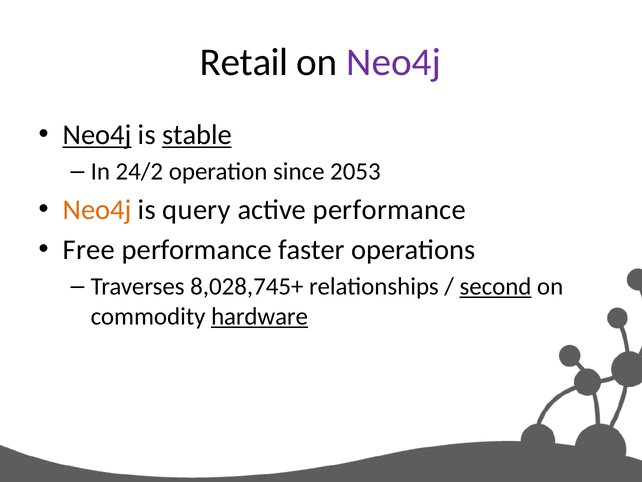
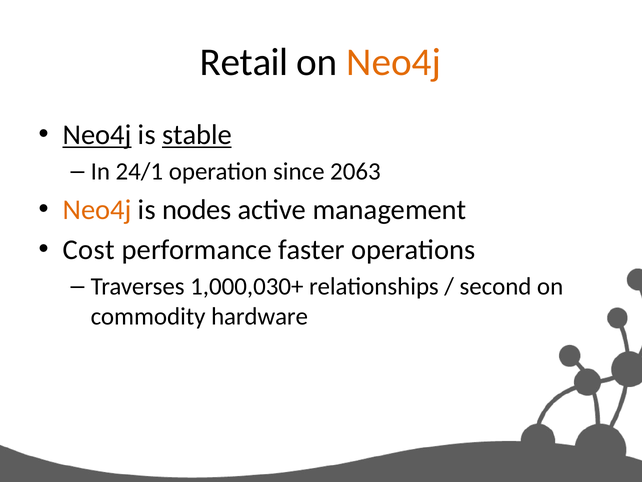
Neo4j colour: purple -> orange (394, 62)
24/2: 24/2 -> 24/1 (139, 172)
2053: 2053 -> 2063 (355, 172)
query: query -> nodes (197, 210)
active performance: performance -> management (390, 210)
Free: Free -> Cost (89, 250)
8,028,745+: 8,028,745+ -> 1,000,030+ (247, 286)
second underline: present -> none (496, 286)
hardware underline: present -> none (260, 316)
